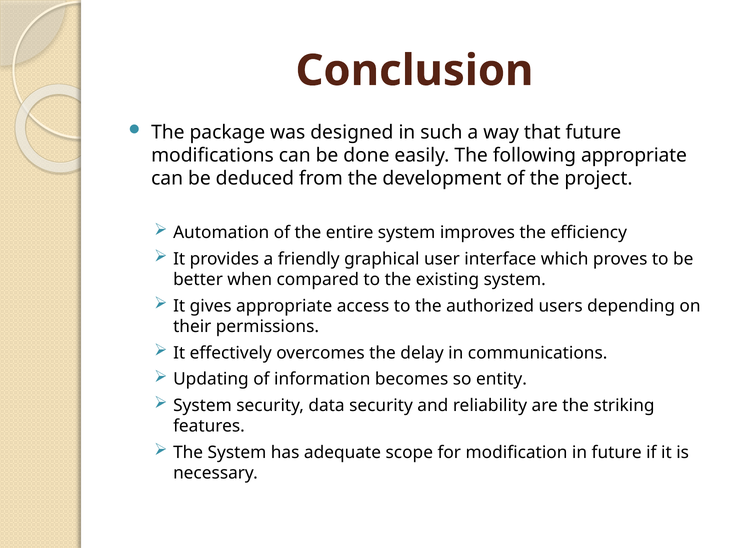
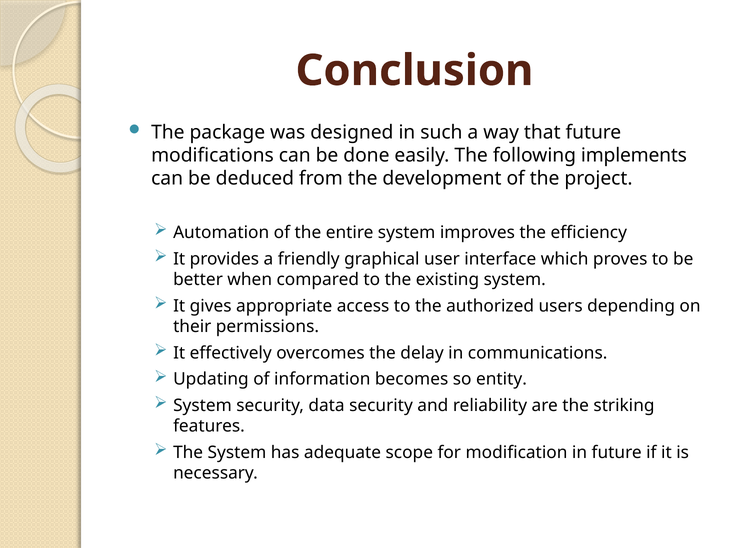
following appropriate: appropriate -> implements (634, 155)
